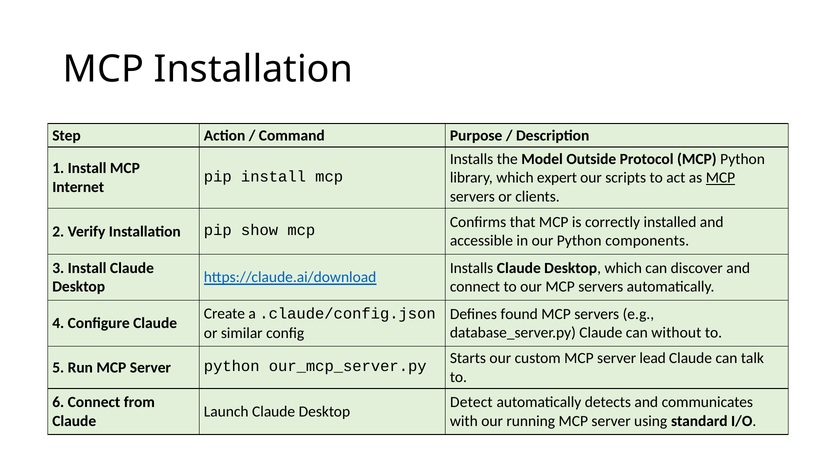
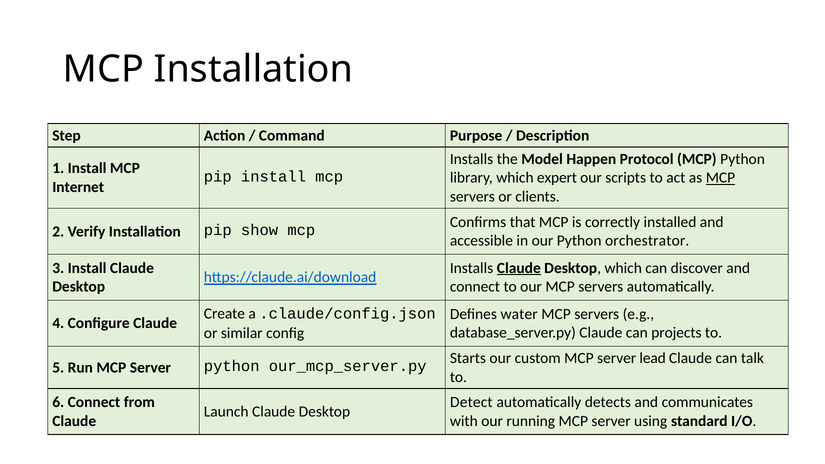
Outside: Outside -> Happen (591, 159)
components: components -> orchestrator (647, 241)
Claude underline: none -> present (519, 268)
found: found -> water (519, 314)
without: without -> projects (676, 333)
